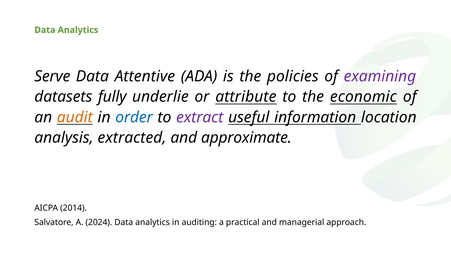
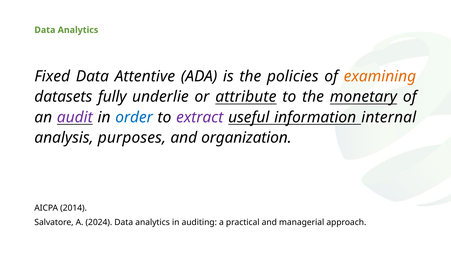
Serve: Serve -> Fixed (52, 76)
examining colour: purple -> orange (380, 76)
economic: economic -> monetary (363, 97)
audit colour: orange -> purple (75, 117)
location: location -> internal (389, 117)
extracted: extracted -> purposes (132, 138)
approximate: approximate -> organization (246, 138)
